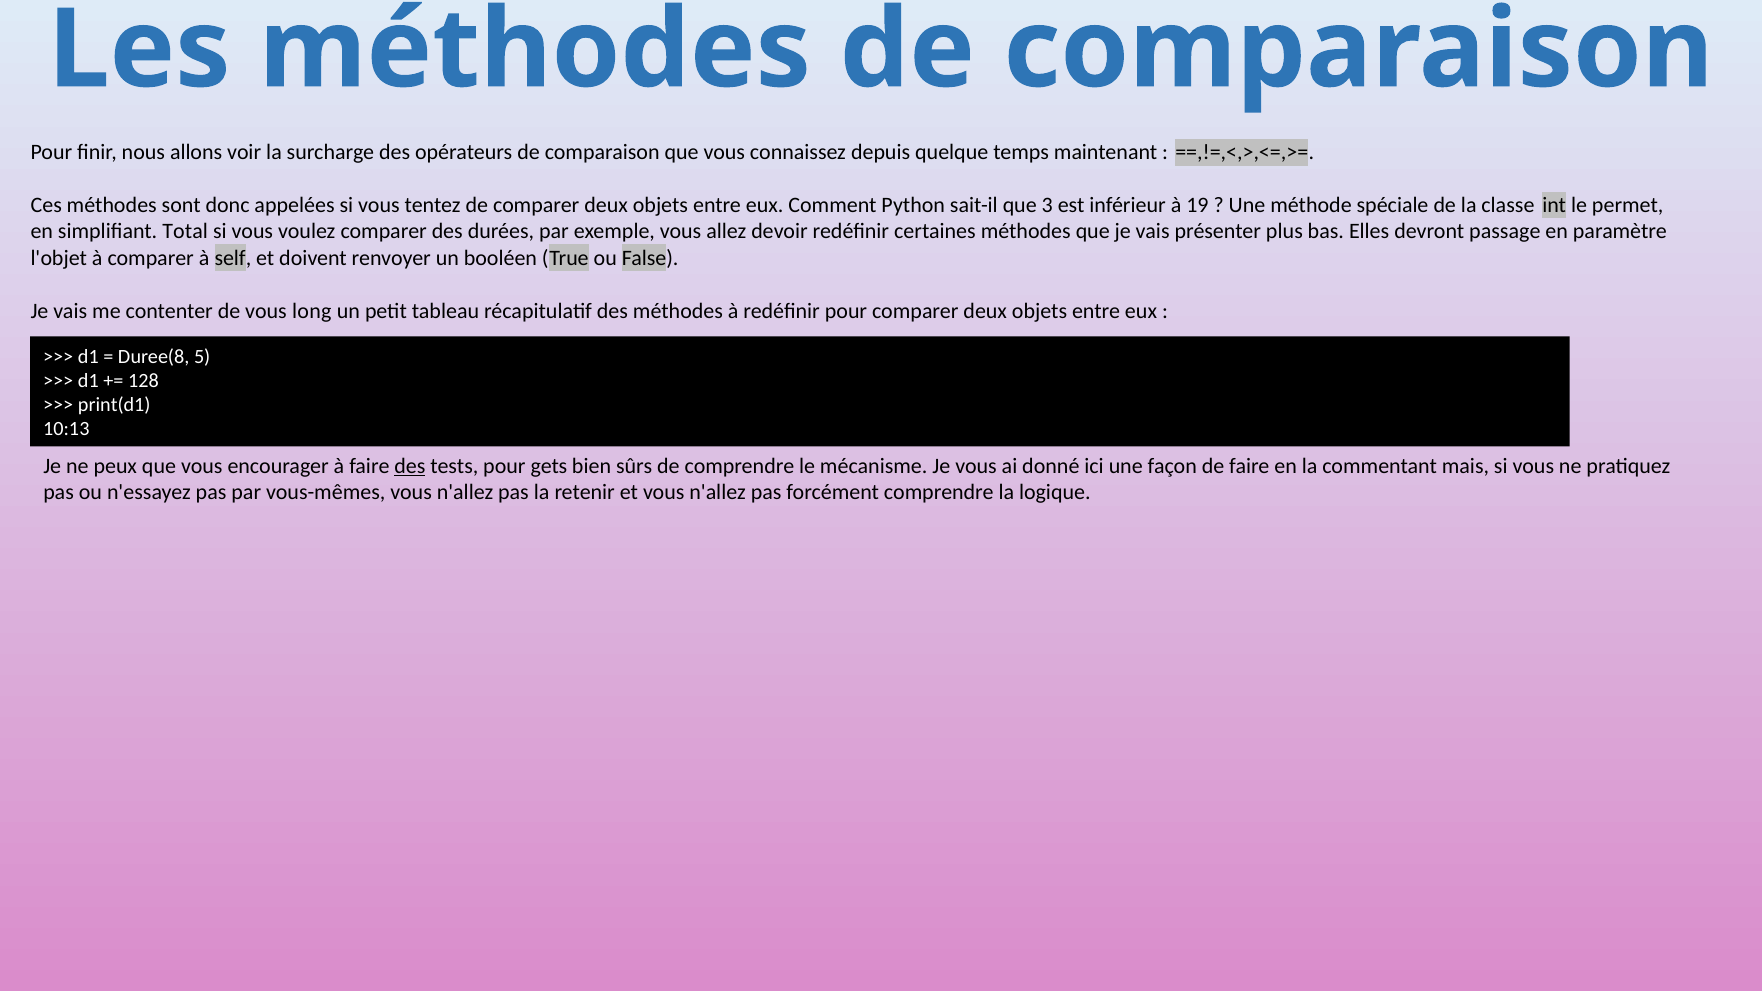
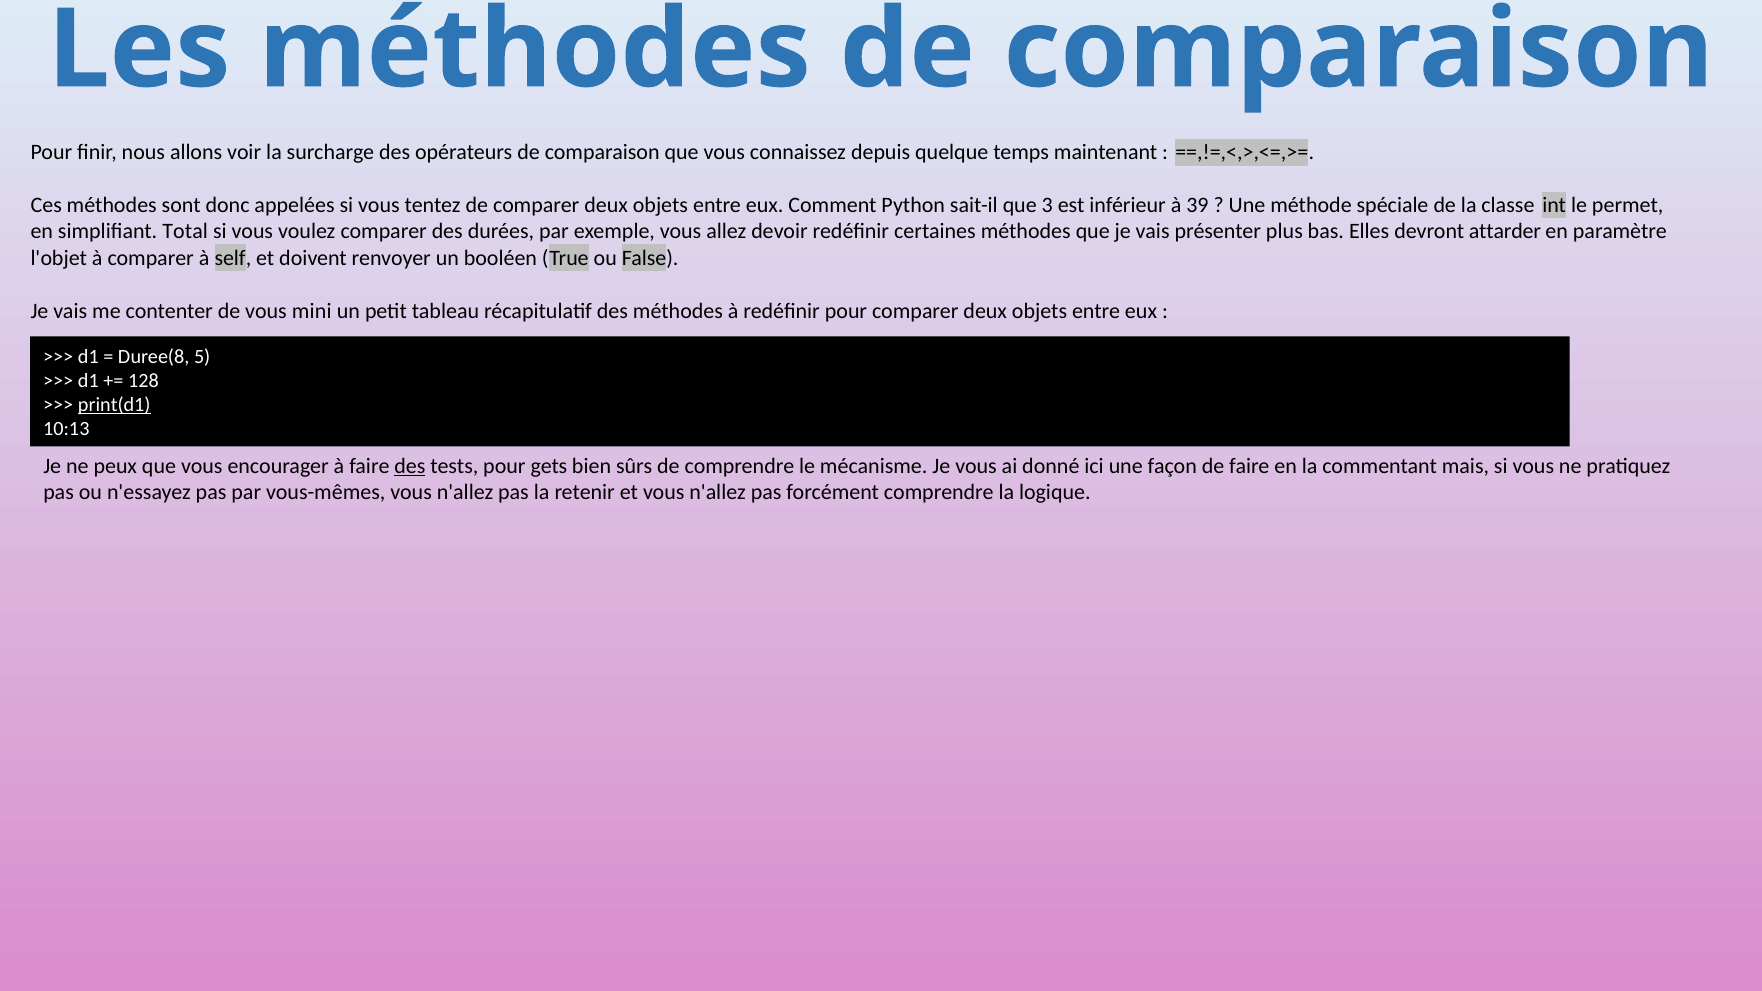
19: 19 -> 39 (1197, 205)
passage: passage -> attarder (1505, 232)
long: long -> mini (312, 311)
print(d1 underline: none -> present (114, 405)
